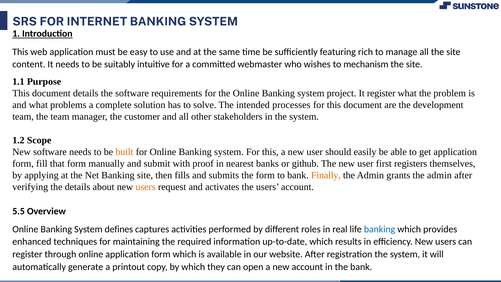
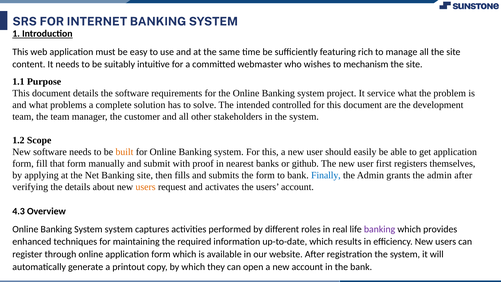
It register: register -> service (381, 93)
processes: processes -> controlled (291, 105)
Finally colour: orange -> blue (326, 175)
5.5: 5.5 -> 4.3 (19, 211)
System defines: defines -> system (119, 229)
banking colour: blue -> purple (380, 229)
